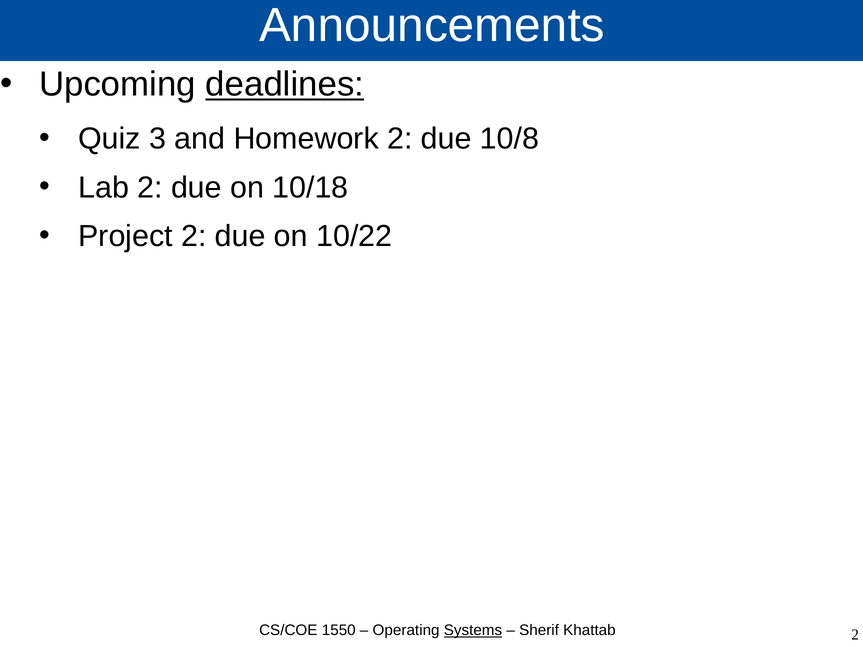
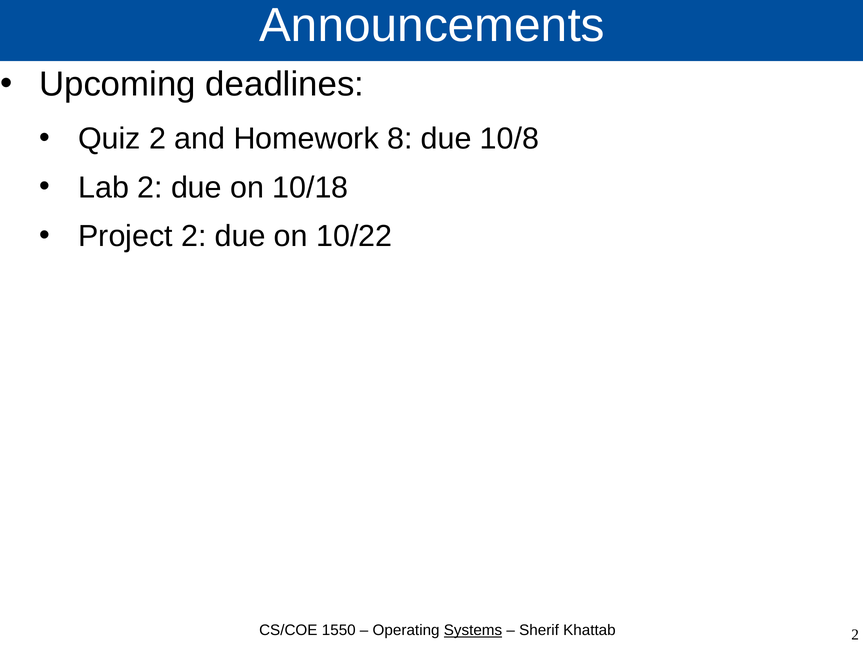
deadlines underline: present -> none (285, 84)
Quiz 3: 3 -> 2 (158, 139)
Homework 2: 2 -> 8 (400, 139)
